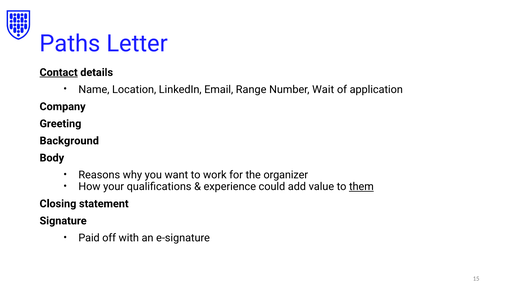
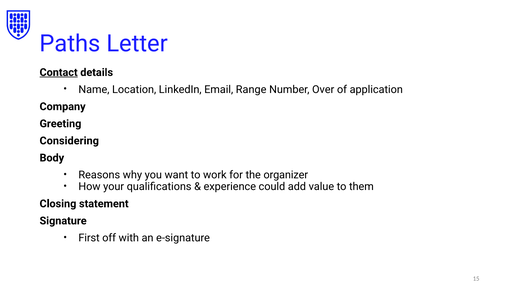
Wait: Wait -> Over (323, 89)
Background: Background -> Considering (69, 141)
them underline: present -> none (361, 187)
Paid: Paid -> First (89, 238)
